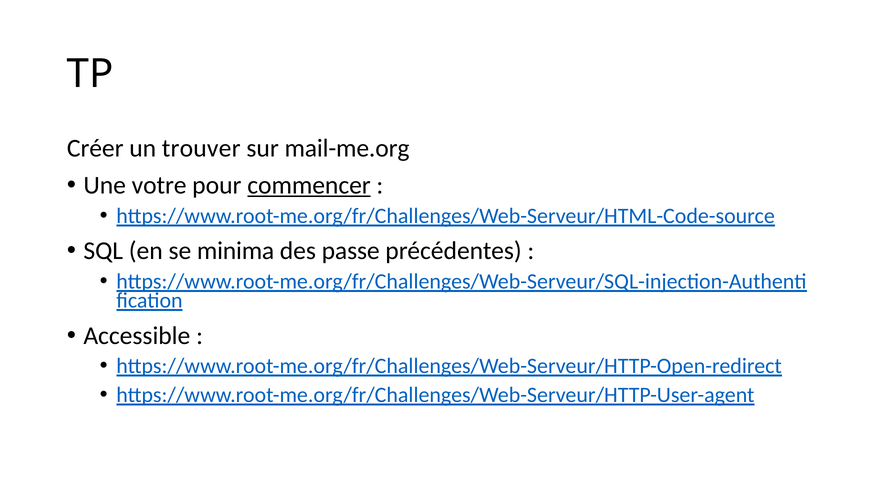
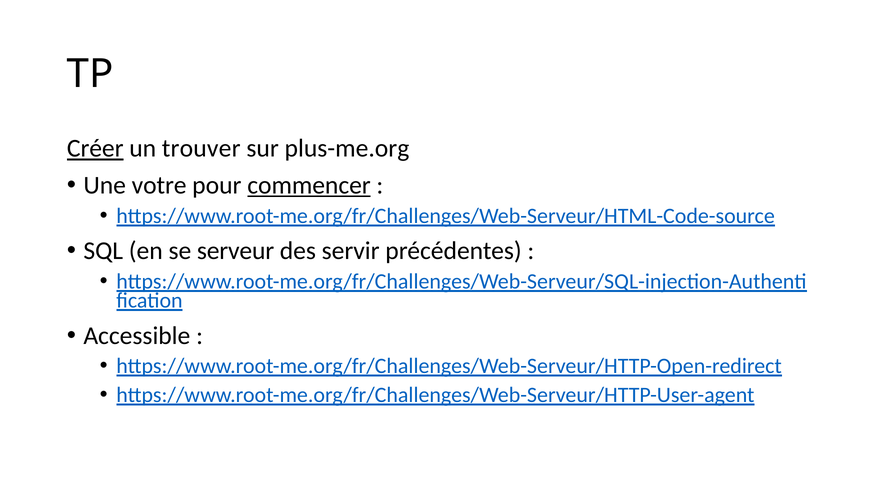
Créer underline: none -> present (95, 148)
mail-me.org: mail-me.org -> plus-me.org (347, 148)
minima: minima -> serveur (236, 251)
passe: passe -> servir (351, 251)
